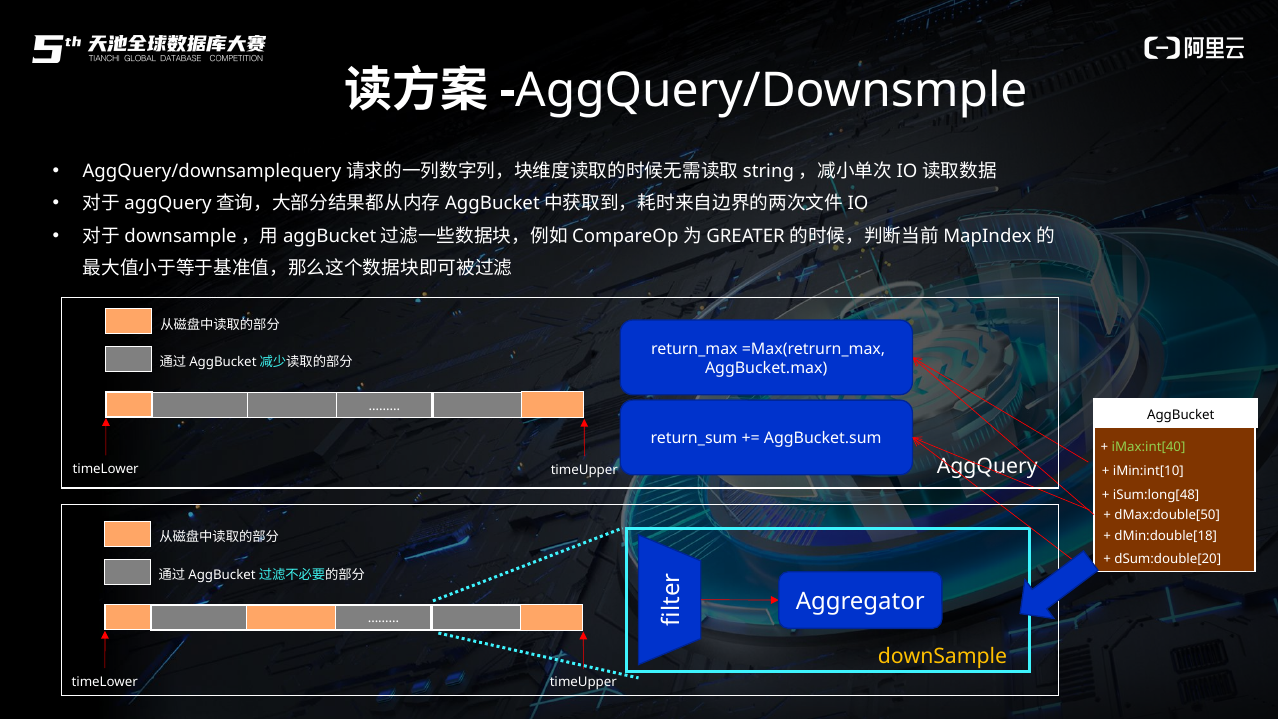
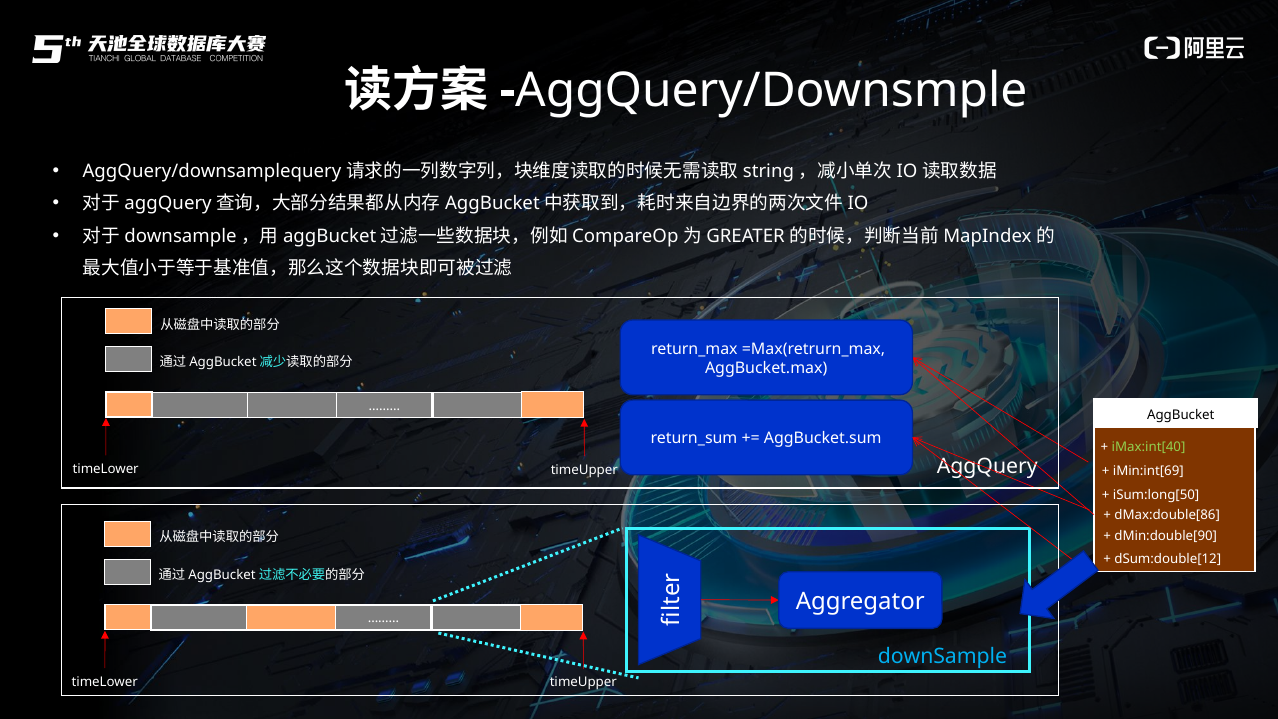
iMin:int[10: iMin:int[10 -> iMin:int[69 (1148, 471)
iSum:long[48: iSum:long[48 -> iSum:long[50 (1156, 495)
dMax:double[50: dMax:double[50 -> dMax:double[86 (1167, 515)
dMin:double[18: dMin:double[18 -> dMin:double[90 (1166, 536)
dSum:double[20: dSum:double[20 -> dSum:double[12 (1168, 559)
downSample colour: yellow -> light blue (942, 657)
